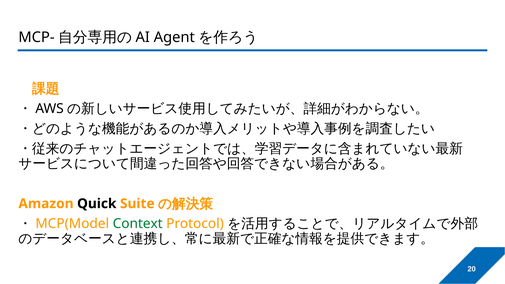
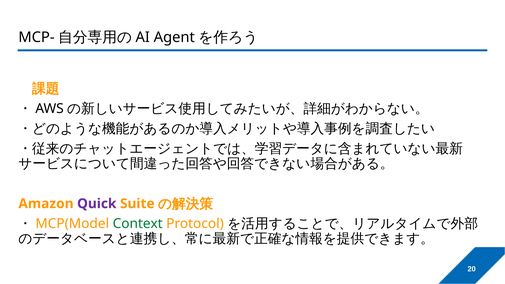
Quick colour: black -> purple (97, 204)
